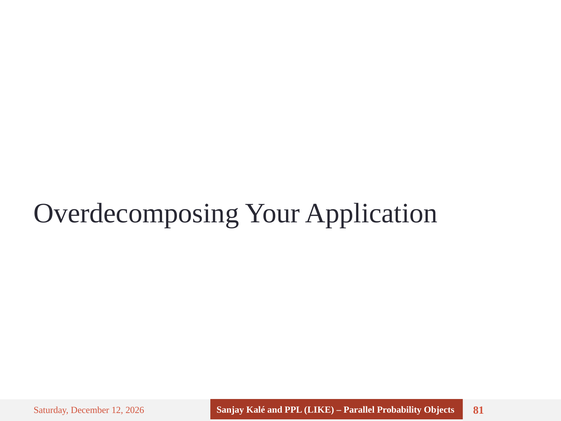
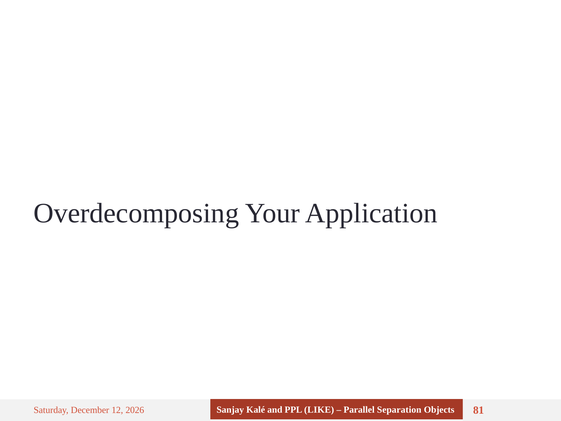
Probability: Probability -> Separation (399, 410)
